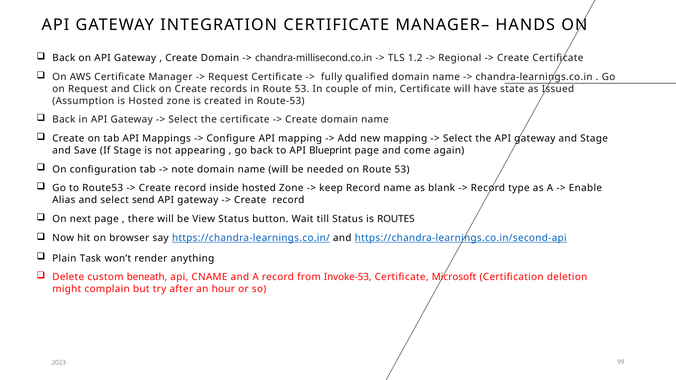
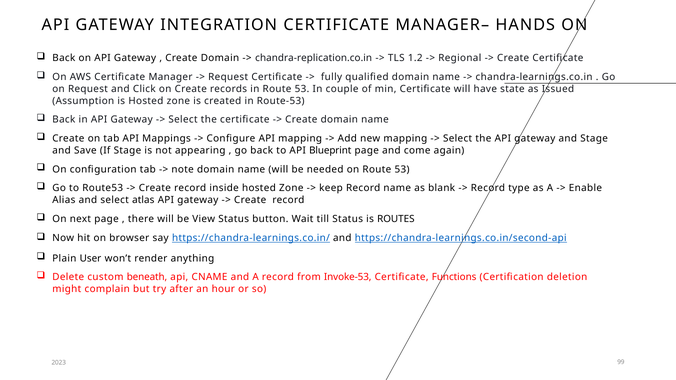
chandra-millisecond.co.in: chandra-millisecond.co.in -> chandra-replication.co.in (314, 58)
send: send -> atlas (143, 200)
Task: Task -> User (91, 258)
Microsoft: Microsoft -> Functions (454, 277)
